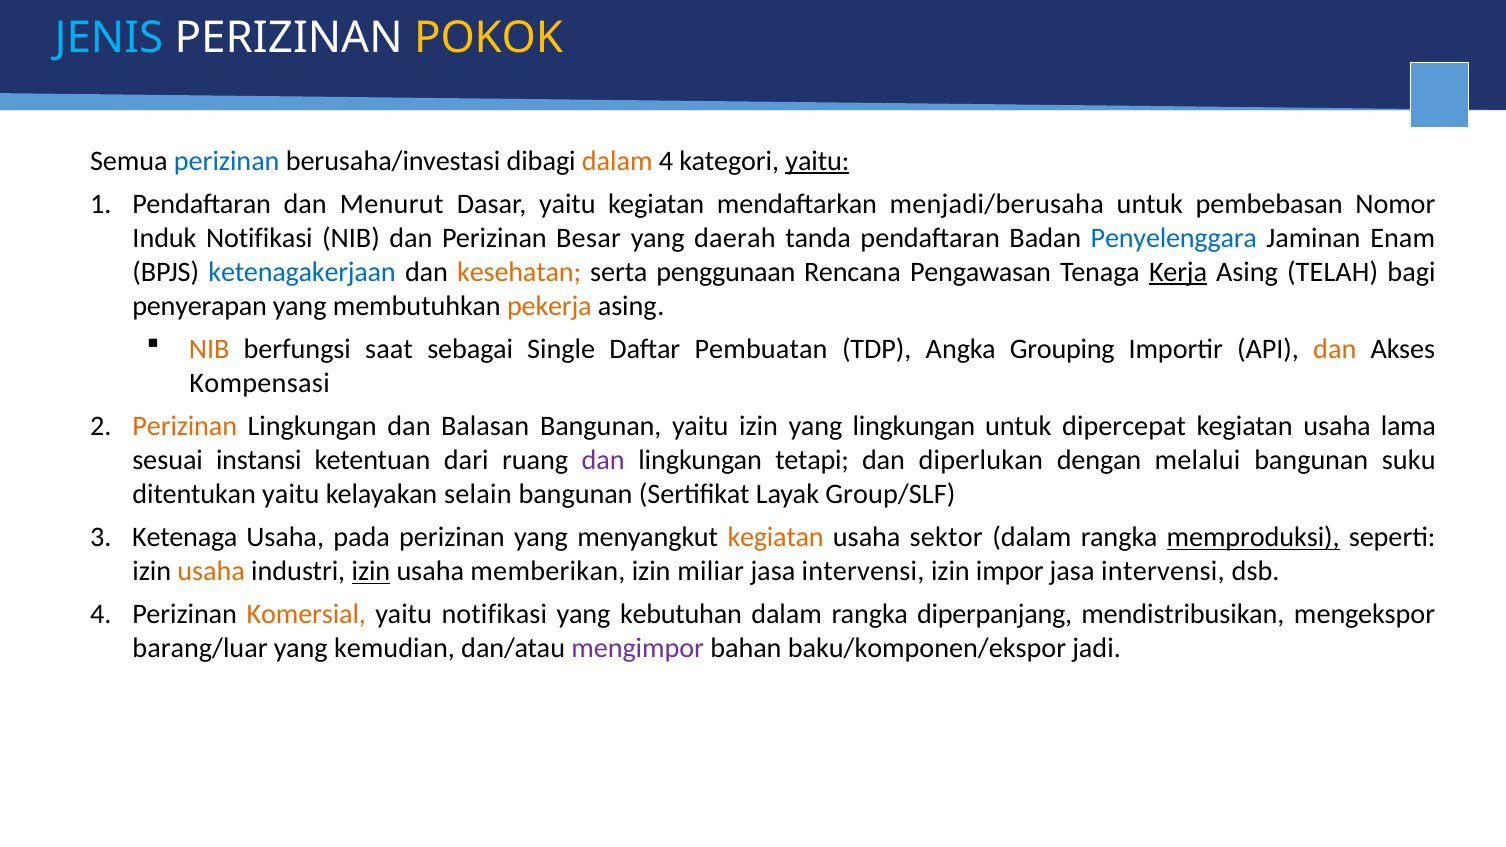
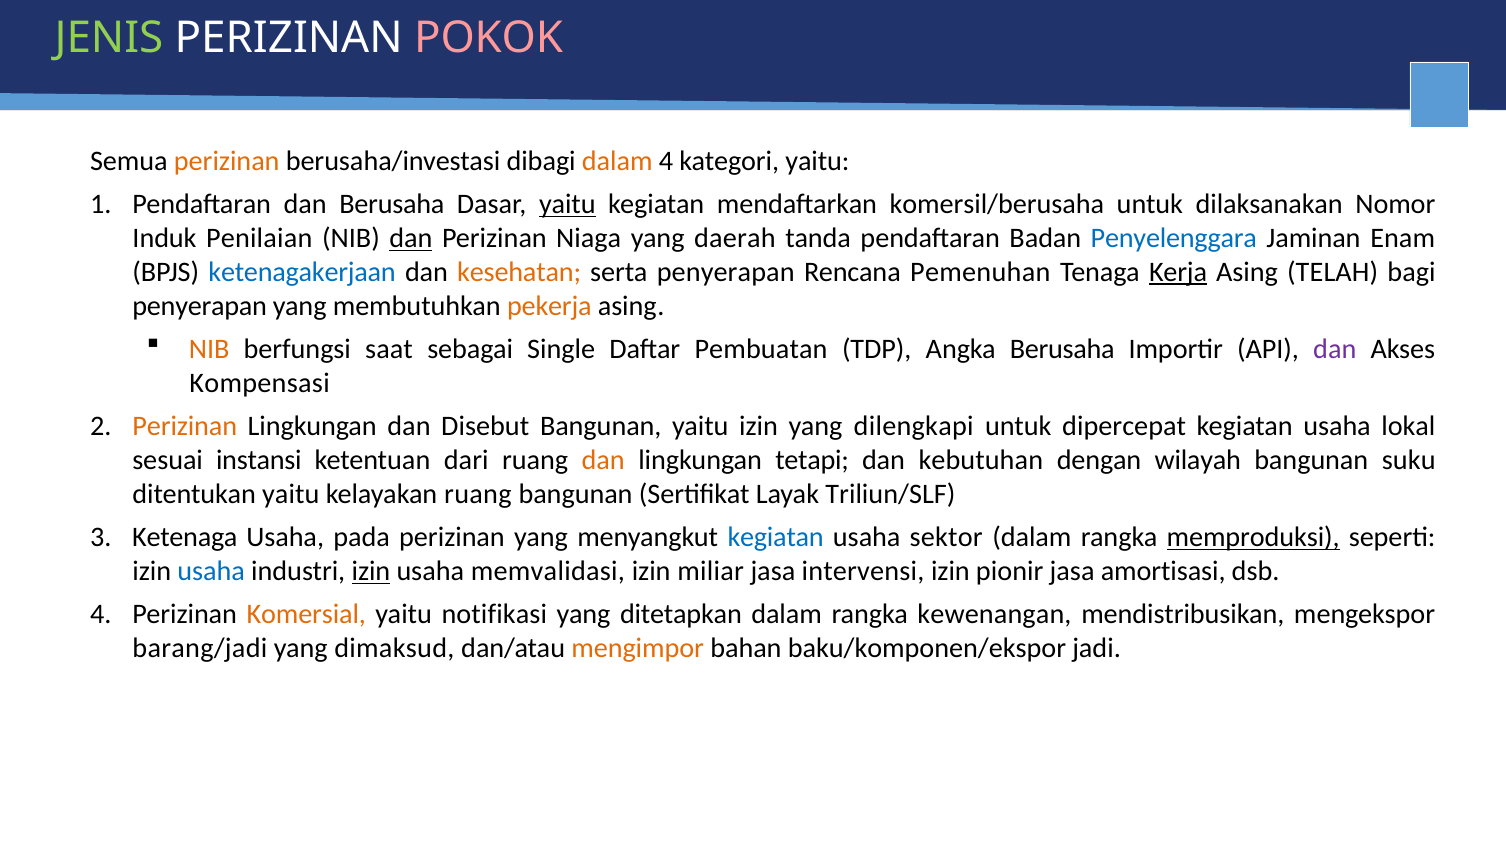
JENIS colour: light blue -> light green (109, 38)
POKOK colour: yellow -> pink (489, 38)
perizinan colour: blue -> orange (227, 161)
yaitu underline: present -> none (817, 161)
dan Menurut: Menurut -> Berusaha (392, 204)
yaitu underline: none -> present (567, 204)
menjadi/berusaha: menjadi/berusaha -> komersil/berusaha (997, 204)
pembebasan: pembebasan -> dilaksanakan (1269, 204)
Induk Notifikasi: Notifikasi -> Penilaian (259, 238)
dan underline: none -> present (411, 238)
Besar: Besar -> Niaga (589, 238)
serta penggunaan: penggunaan -> penyerapan (726, 272)
Pengawasan: Pengawasan -> Pemenuhan (980, 272)
Angka Grouping: Grouping -> Berusaha (1062, 349)
dan colour: orange -> purple (1335, 349)
Balasan: Balasan -> Disebut (485, 426)
yang lingkungan: lingkungan -> dilengkapi (914, 426)
lama: lama -> lokal (1408, 426)
dan colour: purple -> orange (603, 460)
diperlukan: diperlukan -> kebutuhan (981, 460)
melalui: melalui -> wilayah (1198, 460)
kelayakan selain: selain -> ruang (478, 494)
Group/SLF: Group/SLF -> Triliun/SLF (890, 494)
kegiatan colour: orange -> blue (776, 537)
usaha colour: orange -> blue (211, 571)
memberikan: memberikan -> memvalidasi (548, 571)
impor: impor -> pionir (1010, 571)
intervensi: intervensi -> amortisasi (1163, 571)
kebutuhan: kebutuhan -> ditetapkan (681, 615)
diperpanjang: diperpanjang -> kewenangan (994, 615)
barang/luar: barang/luar -> barang/jadi (200, 648)
kemudian: kemudian -> dimaksud (394, 648)
mengimpor colour: purple -> orange (638, 648)
